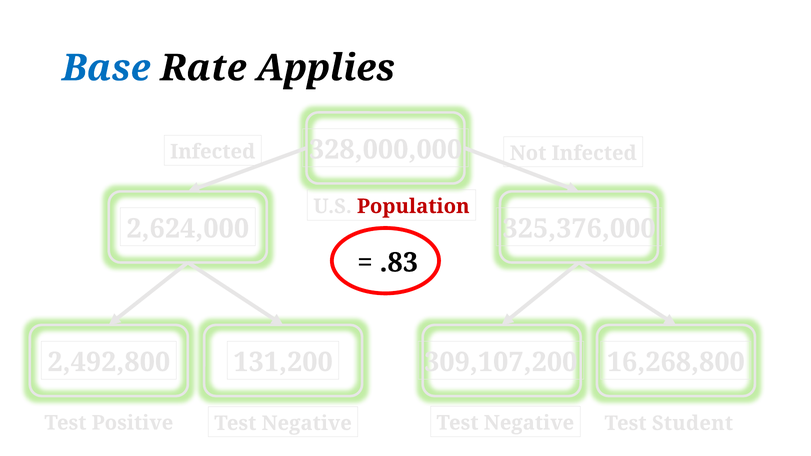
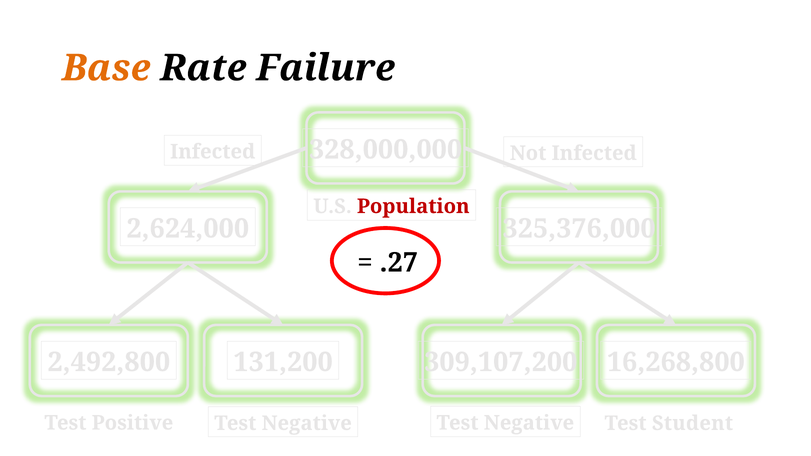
Base colour: blue -> orange (106, 68)
Applies: Applies -> Failure (326, 68)
.83: .83 -> .27 (399, 263)
